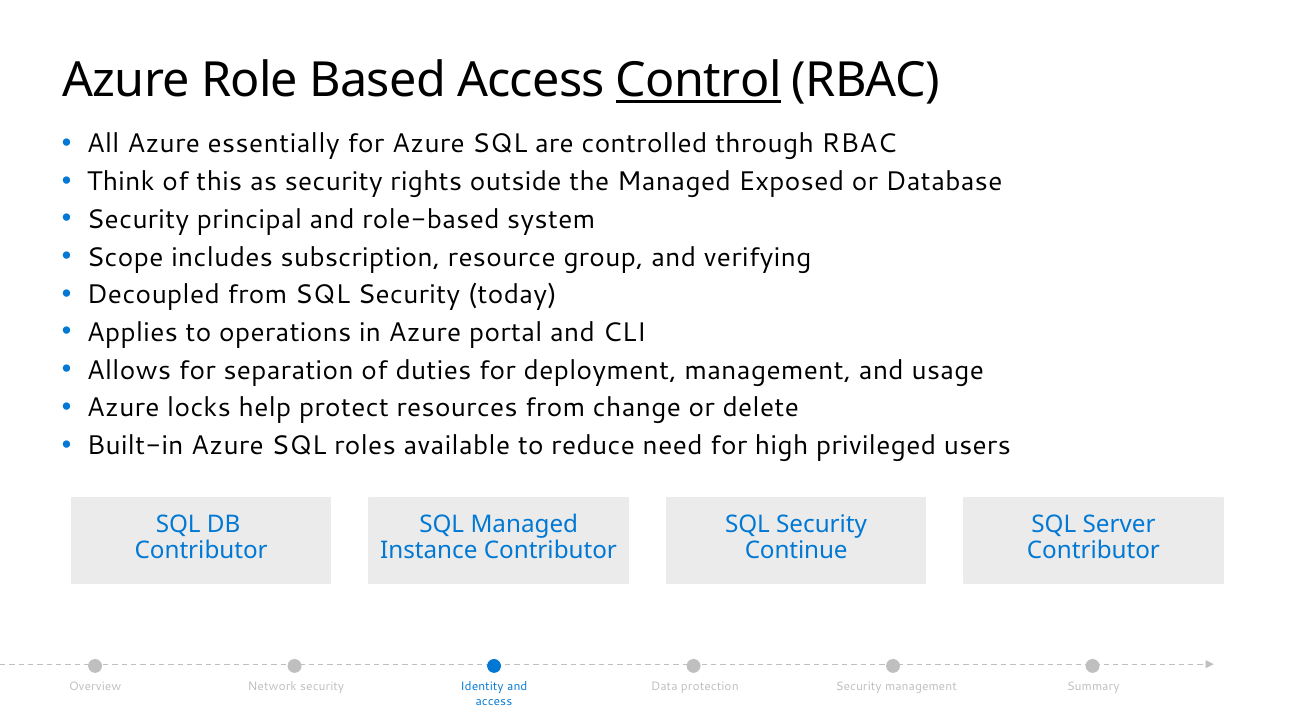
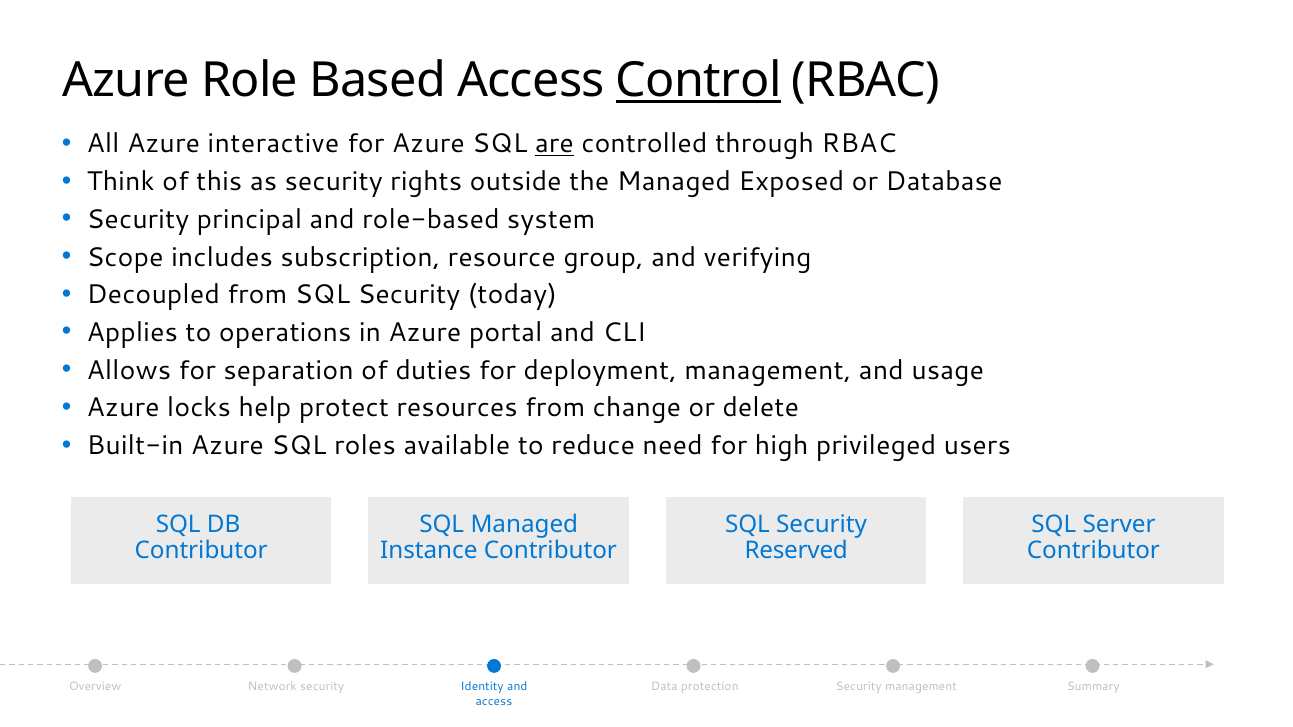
essentially: essentially -> interactive (273, 144)
are underline: none -> present (554, 144)
Continue: Continue -> Reserved (796, 551)
